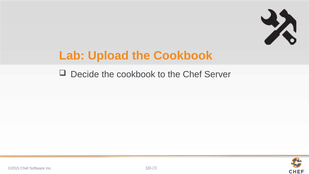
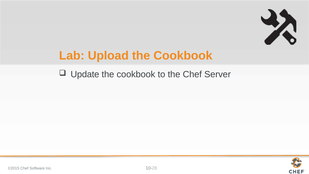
Decide: Decide -> Update (85, 74)
